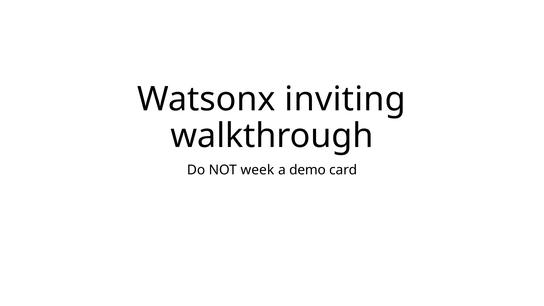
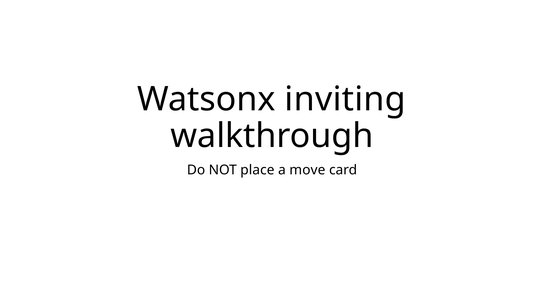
week: week -> place (257, 170)
demo: demo -> move (307, 170)
